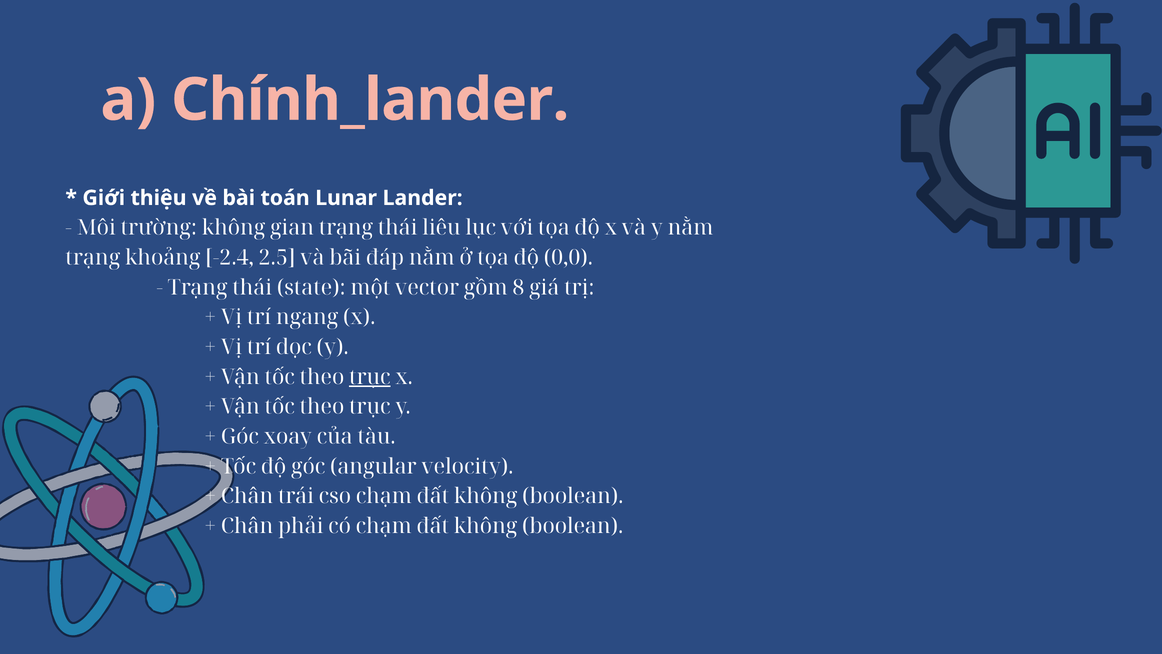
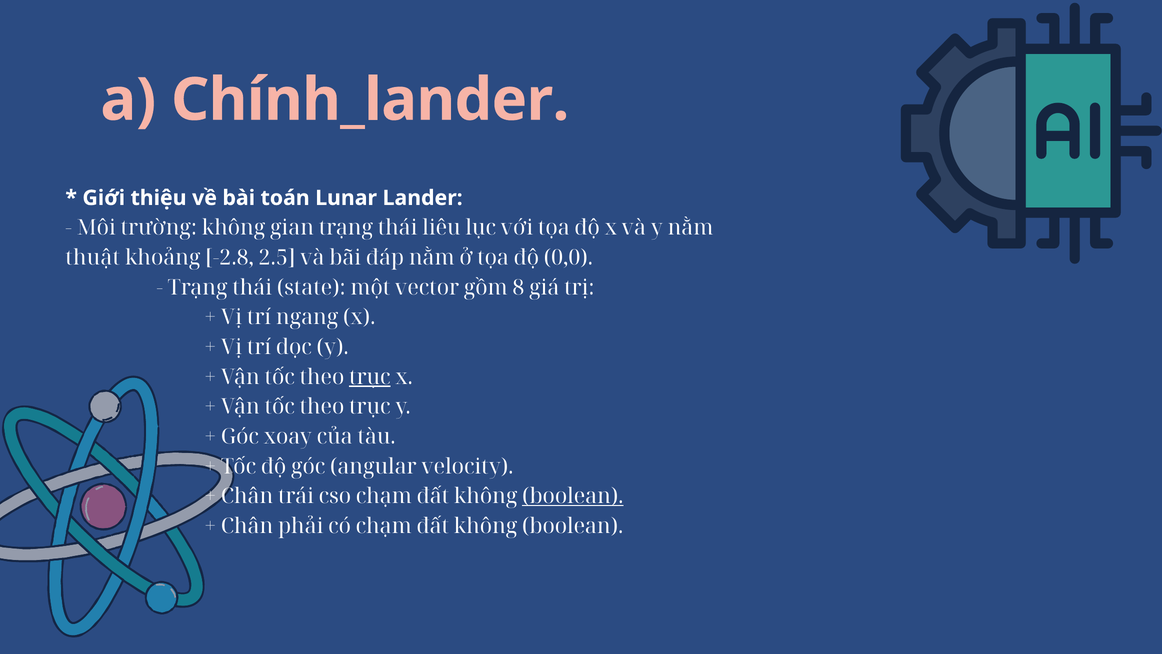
trạng: trạng -> thuật (93, 258)
-2.4: -2.4 -> -2.8 (230, 258)
boolean underline: none -> present (573, 496)
